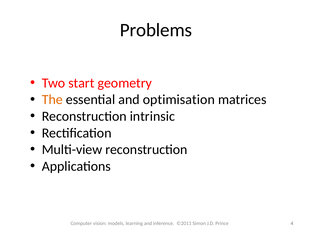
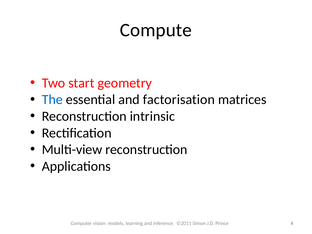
Problems: Problems -> Compute (156, 30)
The colour: orange -> blue (52, 100)
optimisation: optimisation -> factorisation (179, 100)
